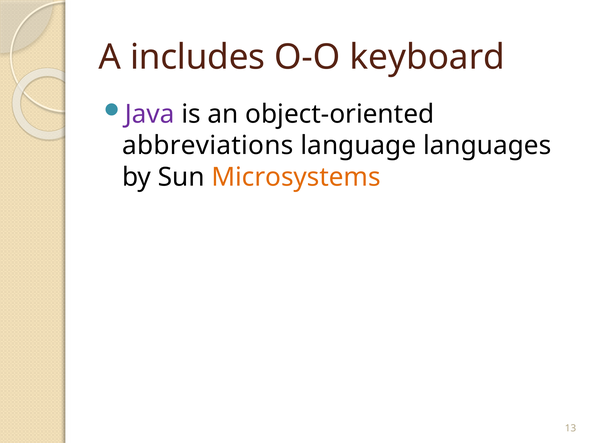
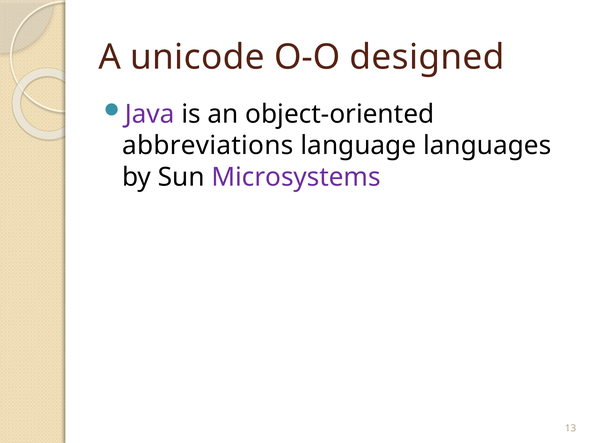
includes: includes -> unicode (197, 57)
keyboard: keyboard -> designed (427, 57)
Microsystems colour: orange -> purple (296, 177)
